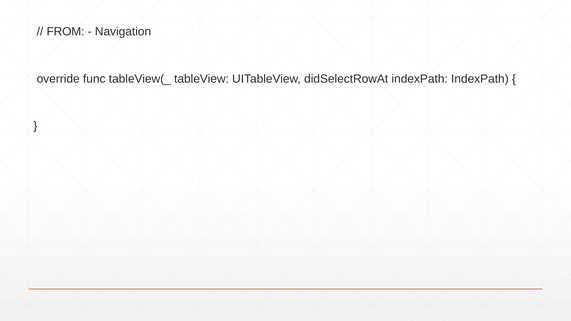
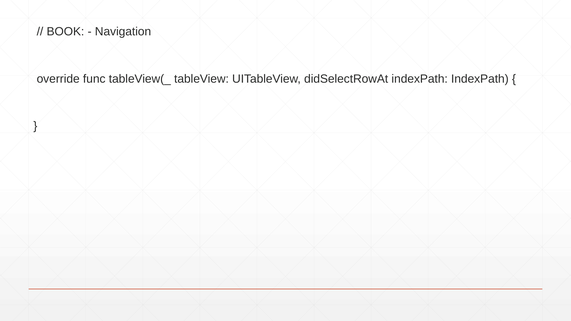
FROM: FROM -> BOOK (65, 32)
